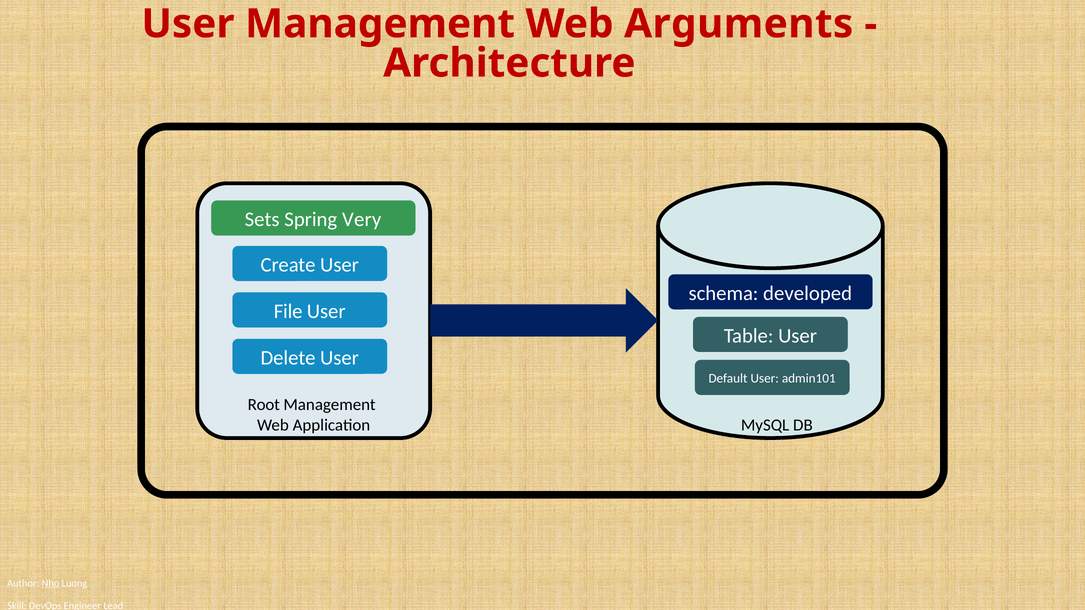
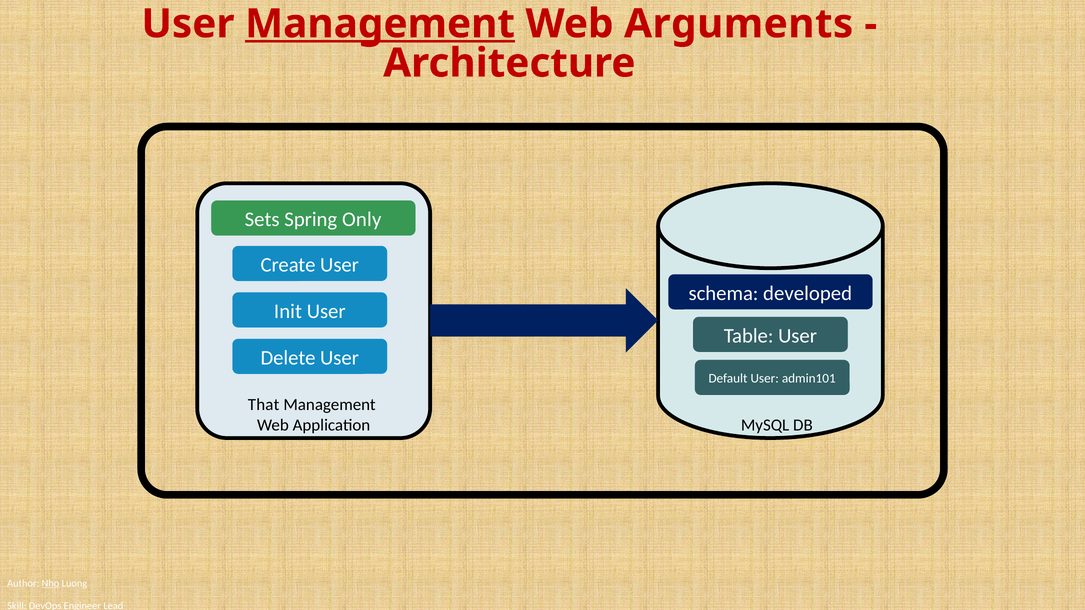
Management underline: none -> present (380, 24)
Very: Very -> Only (362, 220)
File: File -> Init (288, 312)
Root: Root -> That (264, 405)
